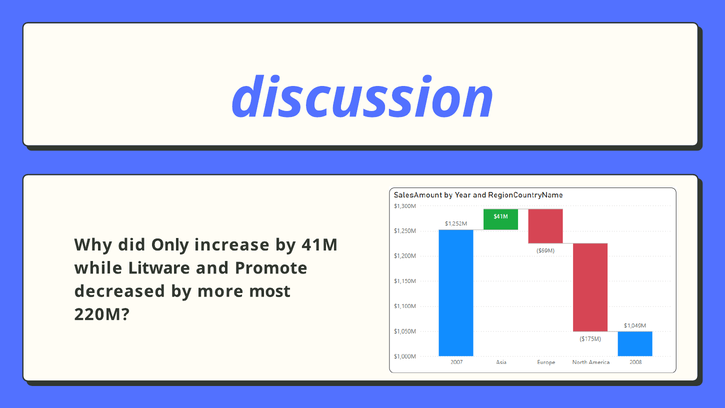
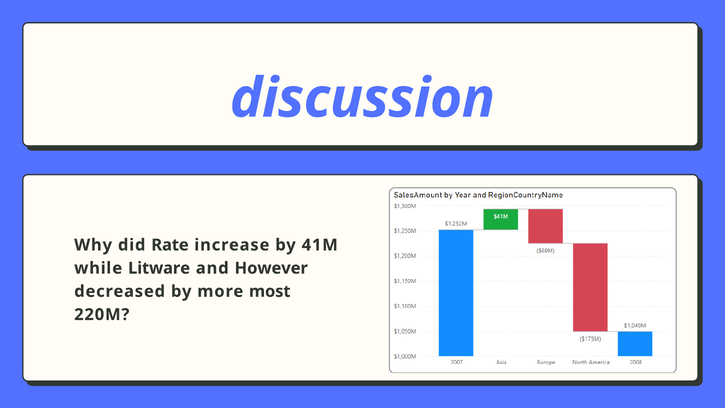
Only: Only -> Rate (170, 245)
Promote: Promote -> However (271, 268)
